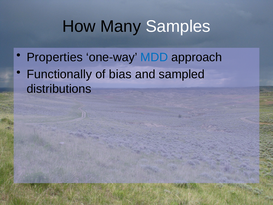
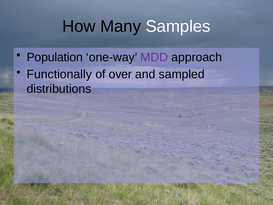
Properties: Properties -> Population (55, 57)
MDD colour: blue -> purple (154, 57)
bias: bias -> over (120, 74)
